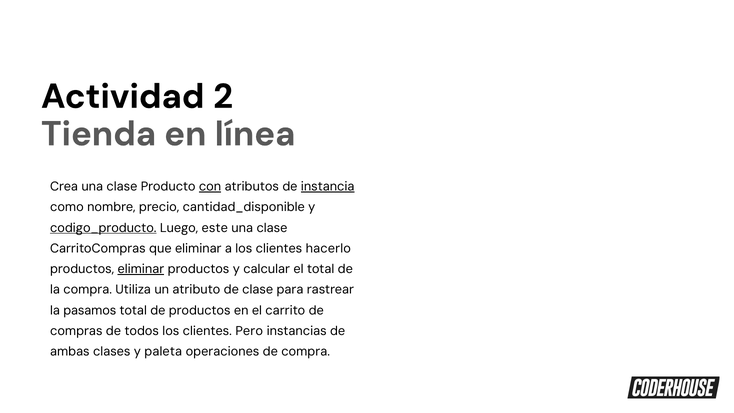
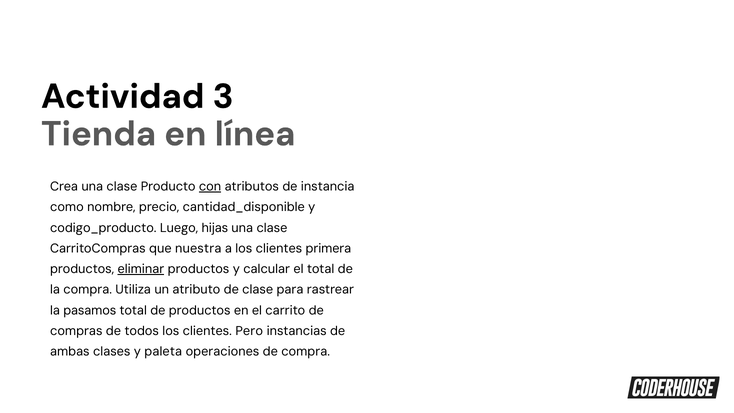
2: 2 -> 3 (223, 96)
instancia underline: present -> none (328, 186)
codigo_producto underline: present -> none (103, 228)
este: este -> hijas (215, 228)
que eliminar: eliminar -> nuestra (198, 248)
hacerlo: hacerlo -> primera (328, 248)
